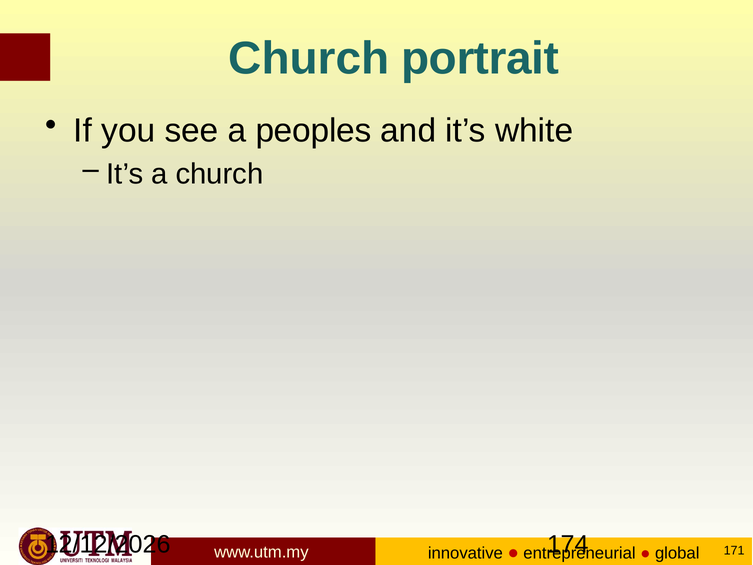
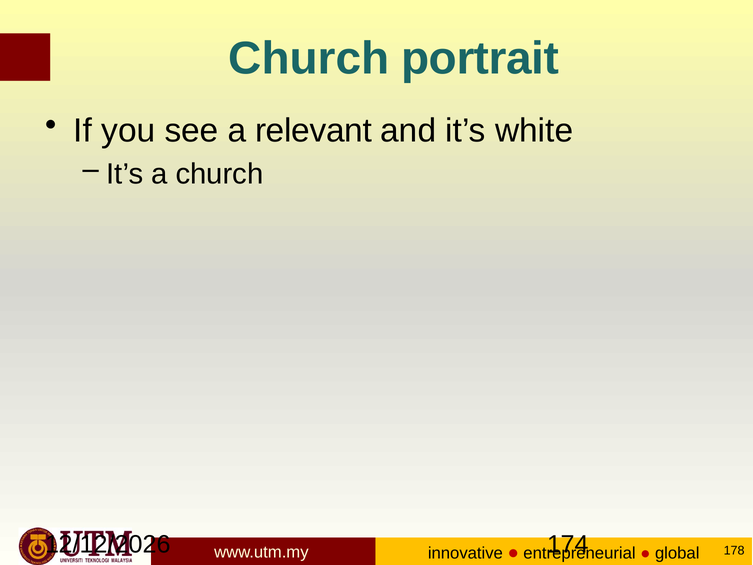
peoples: peoples -> relevant (313, 131)
171: 171 -> 178 (734, 550)
